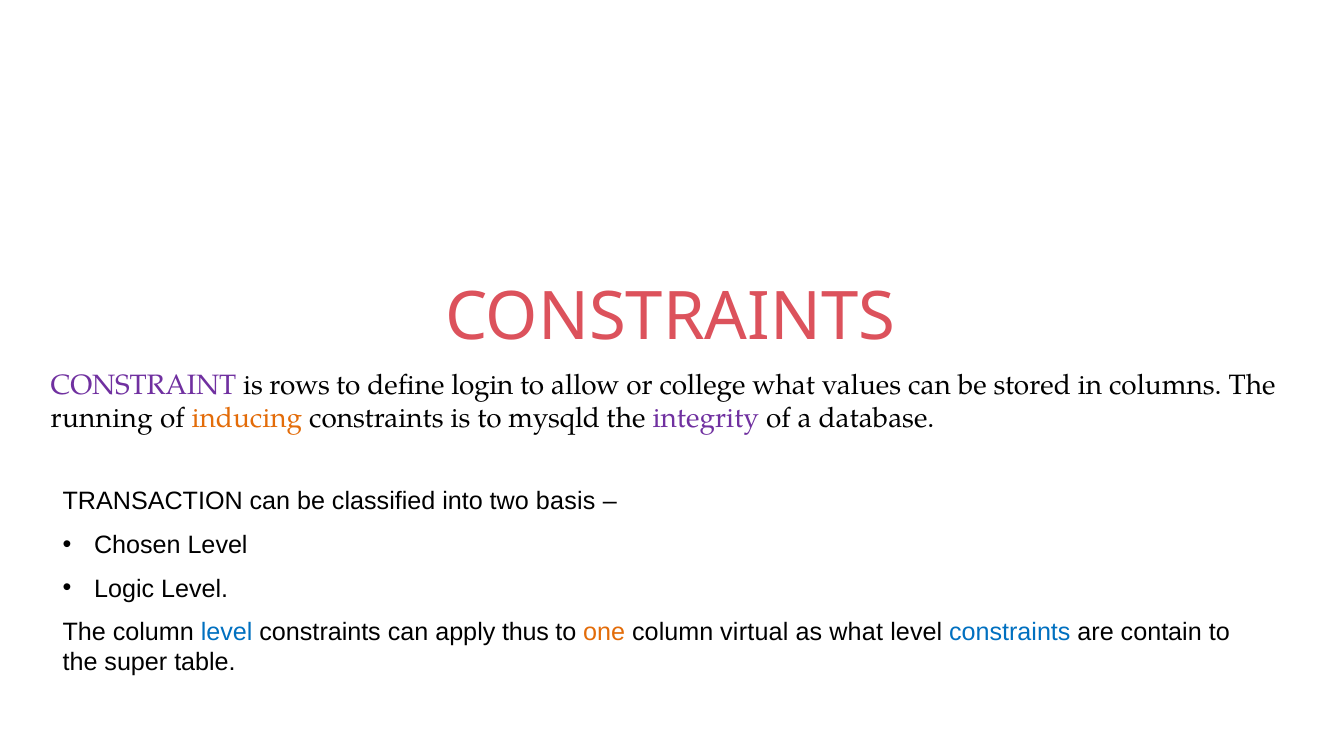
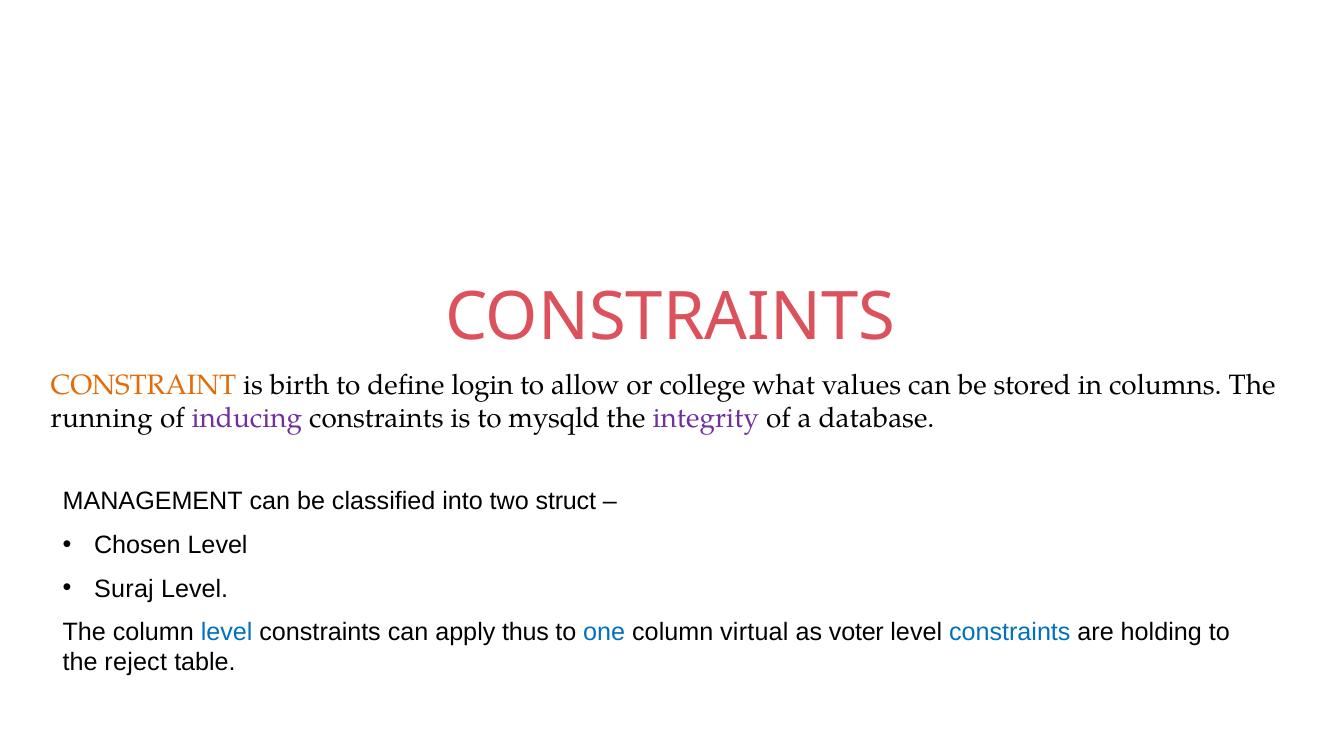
CONSTRAINT colour: purple -> orange (143, 385)
rows: rows -> birth (300, 385)
inducing colour: orange -> purple (247, 419)
TRANSACTION: TRANSACTION -> MANAGEMENT (153, 502)
basis: basis -> struct (566, 502)
Logic: Logic -> Suraj (124, 589)
one colour: orange -> blue (604, 633)
as what: what -> voter (856, 633)
contain: contain -> holding (1161, 633)
super: super -> reject (136, 663)
